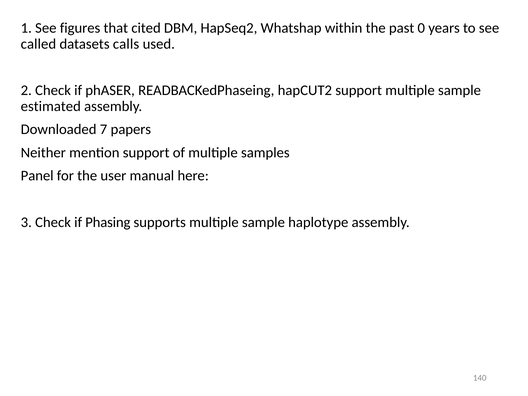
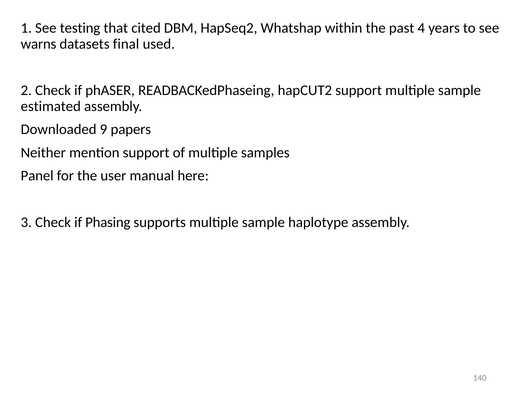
figures: figures -> testing (80, 28)
0: 0 -> 4 (421, 28)
called: called -> warns (39, 44)
calls: calls -> final (126, 44)
7: 7 -> 9 (104, 129)
